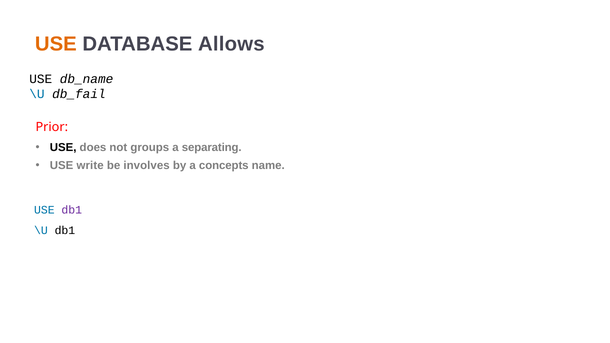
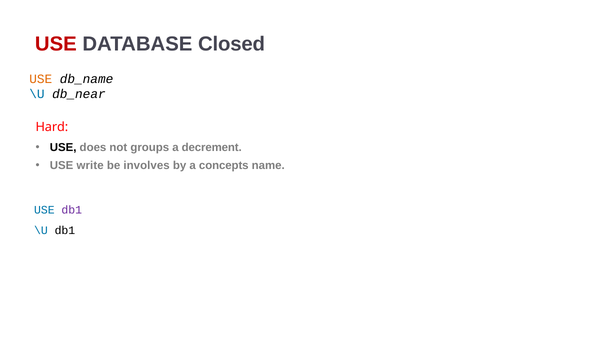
USE colour: orange -> red (56, 44)
Allows: Allows -> Closed (232, 44)
USE colour: black -> orange (41, 79)
db_fail: db_fail -> db_near (79, 94)
Prior: Prior -> Hard (52, 127)
separating: separating -> decrement (212, 147)
